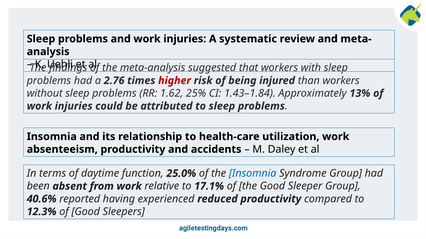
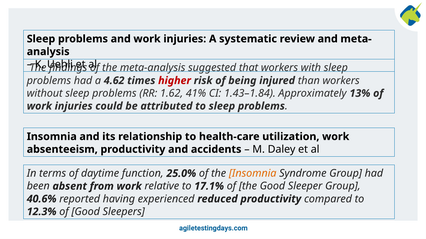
2.76: 2.76 -> 4.62 (114, 81)
25%: 25% -> 41% (196, 94)
Insomnia colour: blue -> orange (253, 174)
